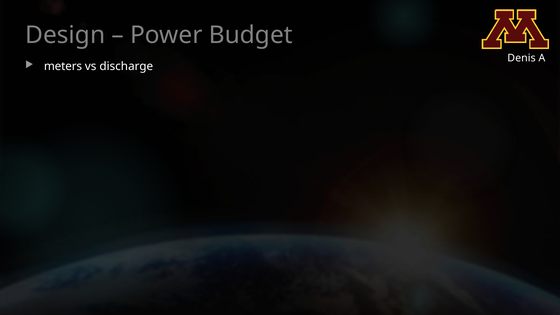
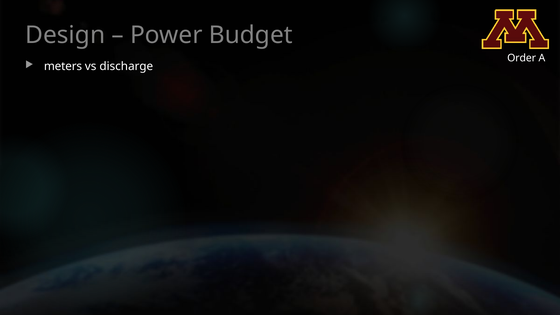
Denis: Denis -> Order (522, 58)
